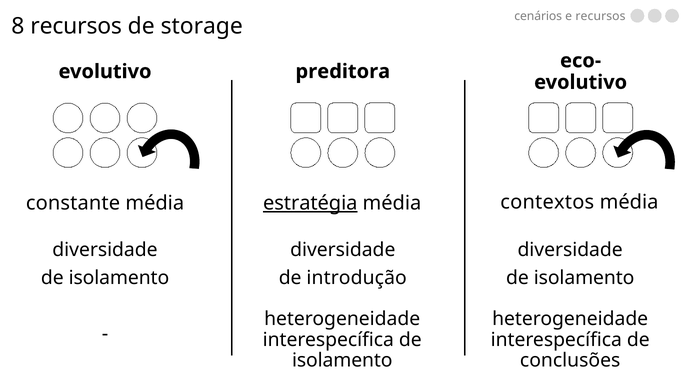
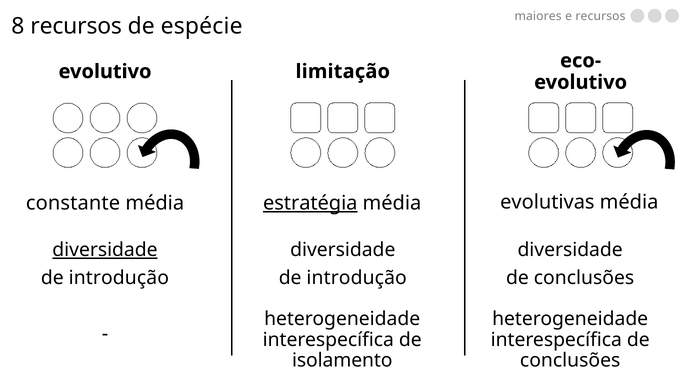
cenários: cenários -> maiores (538, 16)
storage: storage -> espécie (202, 26)
preditora: preditora -> limitação (343, 72)
contextos: contextos -> evolutivas (547, 202)
diversidade underline: none -> present (105, 250)
isolamento: isolamento -> introdução (119, 278)
isolamento: isolamento -> conclusões (584, 278)
